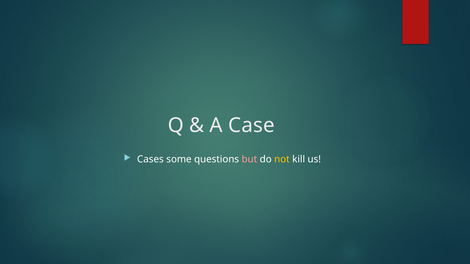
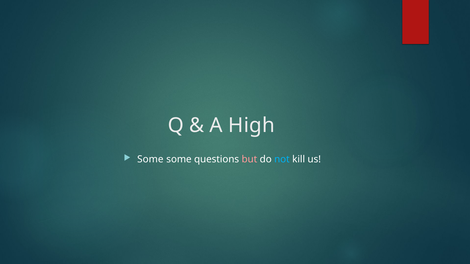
Case: Case -> High (252, 126)
Cases: Cases -> Some (150, 160)
not colour: yellow -> light blue (282, 160)
